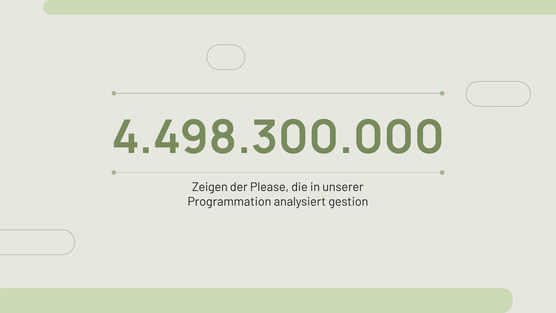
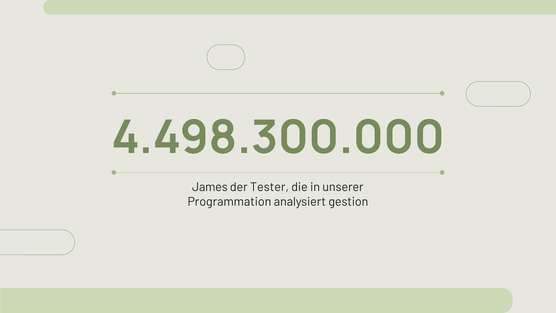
Zeigen: Zeigen -> James (210, 187)
Please: Please -> Tester (269, 187)
